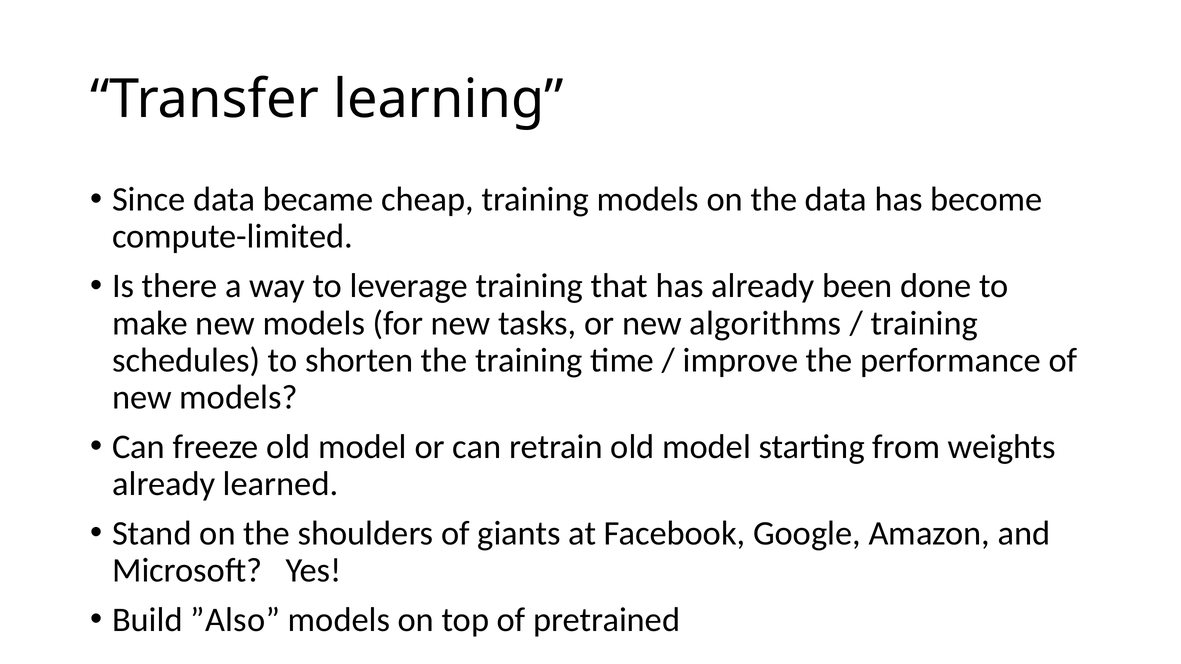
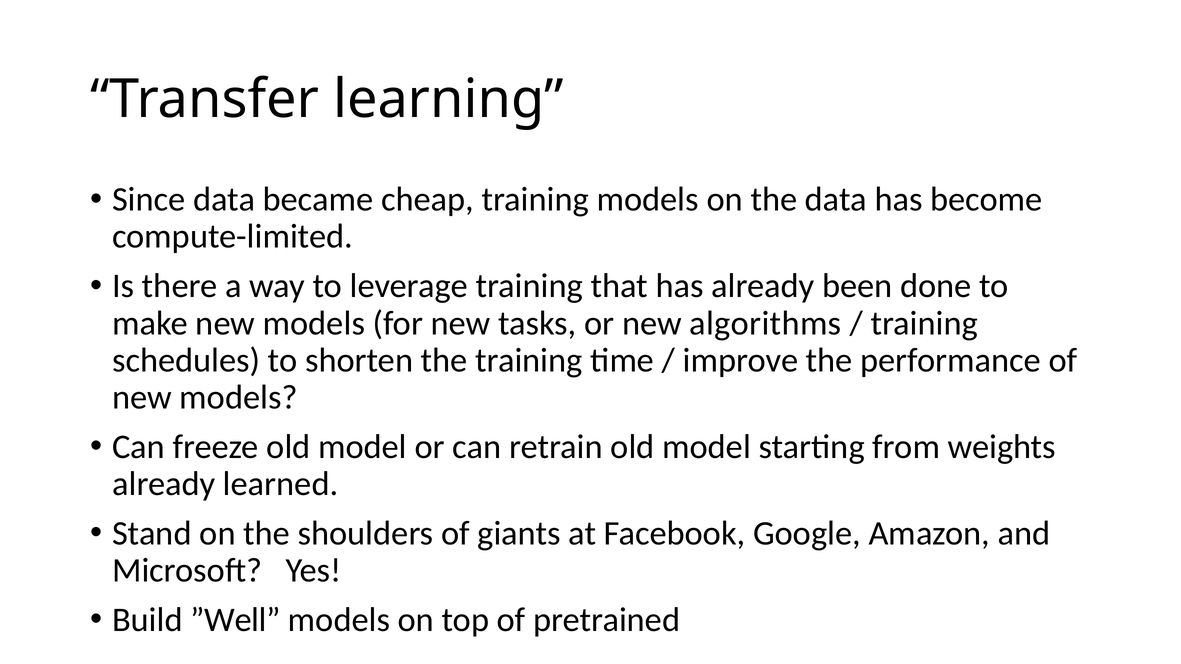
”Also: ”Also -> ”Well (236, 620)
